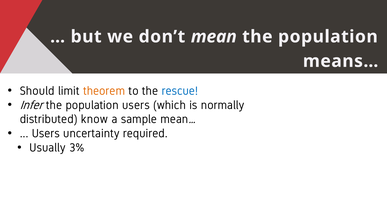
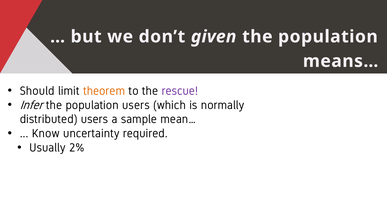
mean: mean -> given (214, 37)
rescue colour: blue -> purple (180, 91)
distributed know: know -> users (95, 119)
Users: Users -> Know (46, 133)
3%: 3% -> 2% (77, 148)
